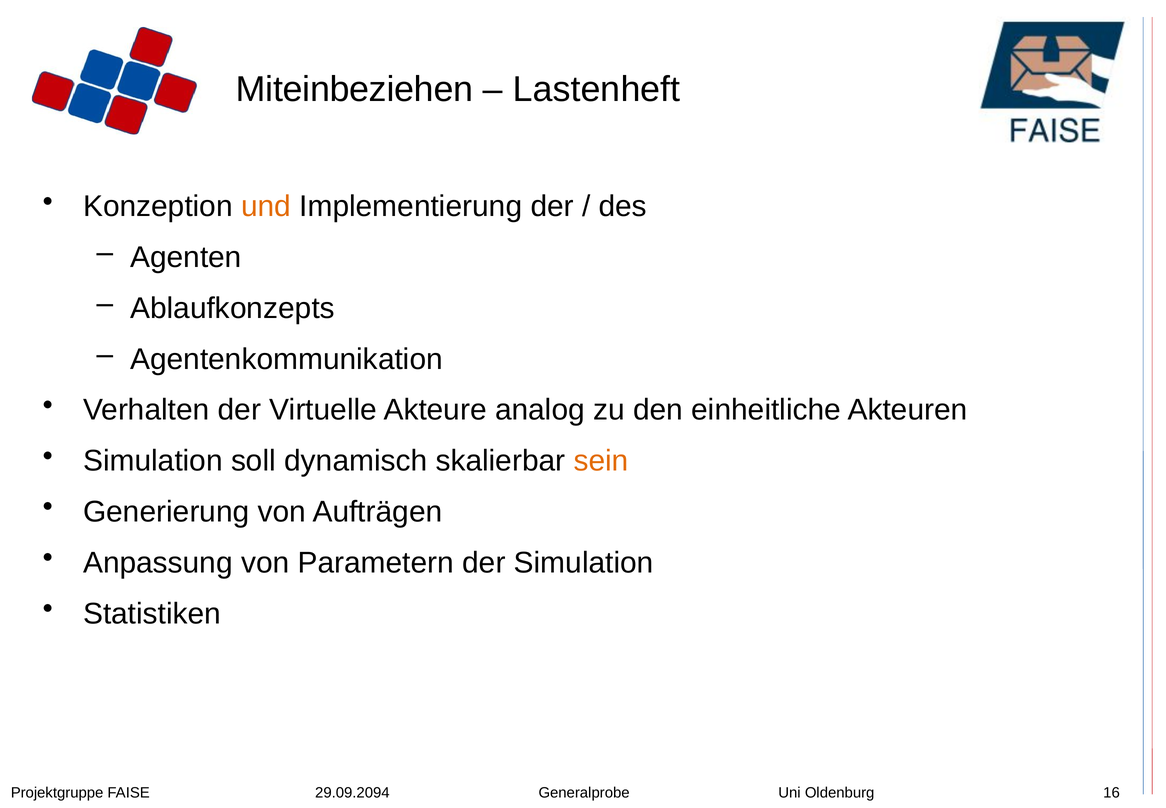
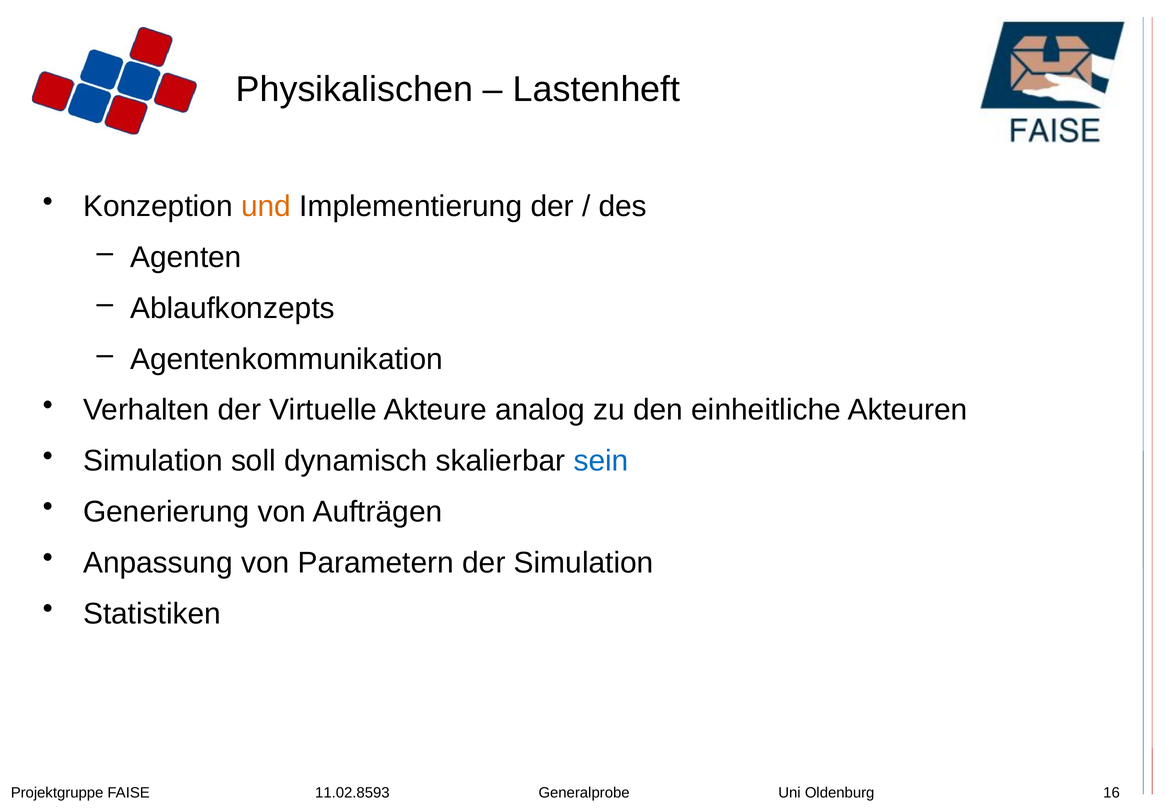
Miteinbeziehen: Miteinbeziehen -> Physikalischen (354, 89)
sein colour: orange -> blue (601, 461)
29.09.2094: 29.09.2094 -> 11.02.8593 (352, 792)
